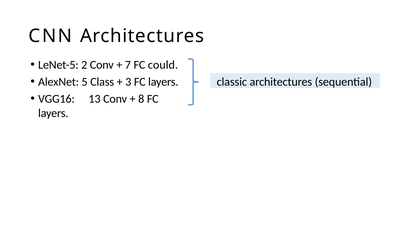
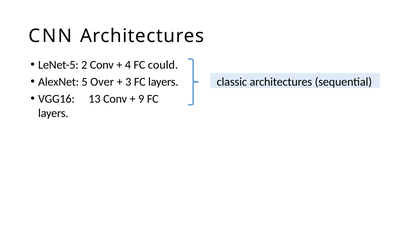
7: 7 -> 4 (128, 65)
Class: Class -> Over (102, 82)
8: 8 -> 9 (141, 99)
